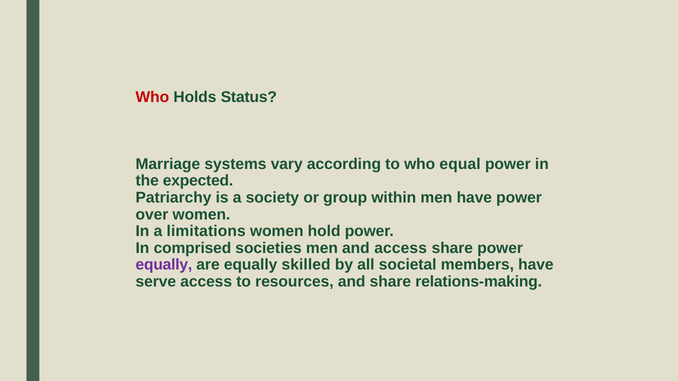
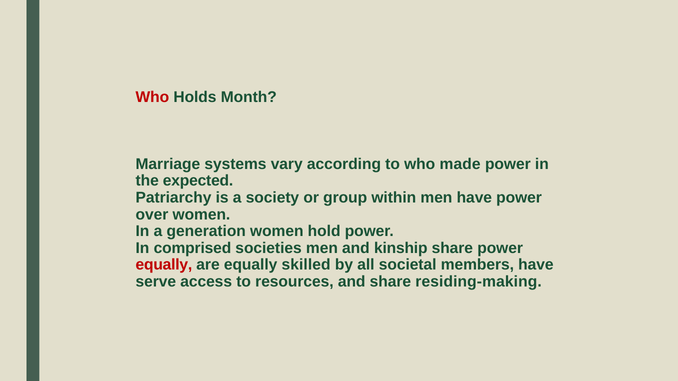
Status: Status -> Month (249, 97)
equal: equal -> made (460, 164)
limitations: limitations -> generation (206, 231)
and access: access -> kinship (401, 248)
equally colour: purple -> red (164, 265)
relations-making: relations-making -> residing-making (479, 282)
